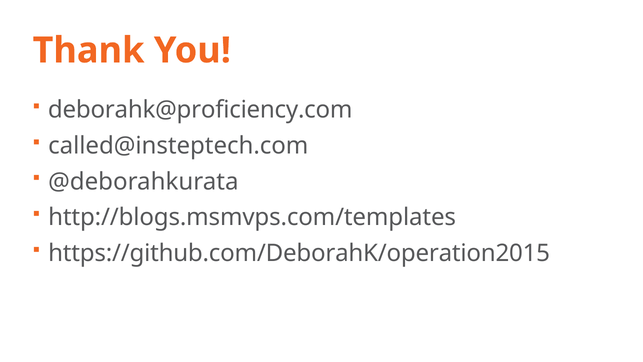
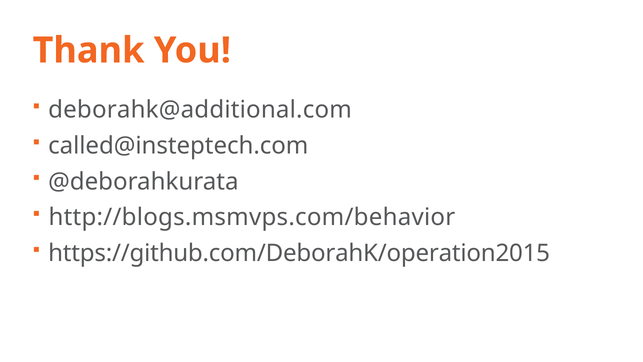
deborahk@proficiency.com: deborahk@proficiency.com -> deborahk@additional.com (200, 110)
http://blogs.msmvps.com/templates: http://blogs.msmvps.com/templates -> http://blogs.msmvps.com/behavior (252, 217)
